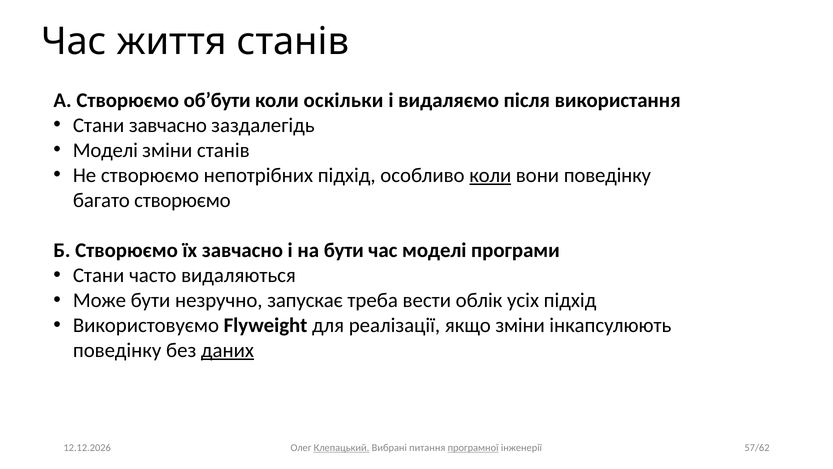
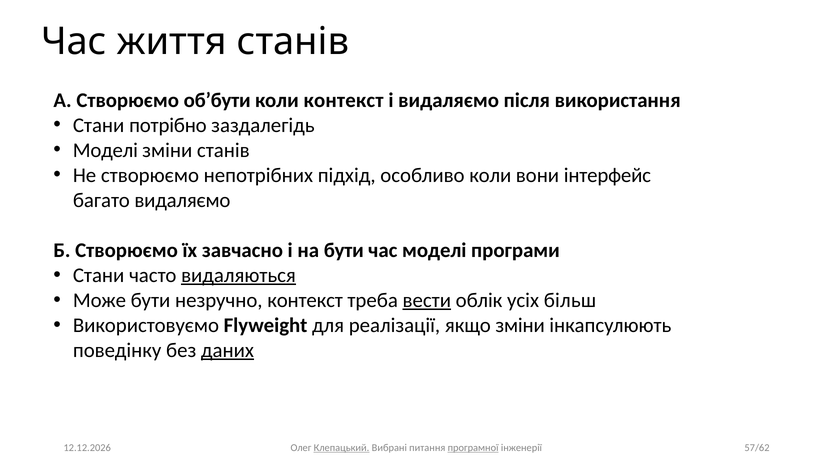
коли оскільки: оскільки -> контекст (344, 100)
Стани завчасно: завчасно -> потрібно (168, 125)
коли underline: present -> none (490, 175)
вони поведінку: поведінку -> інтерфейс (607, 175)
багато створюємо: створюємо -> видаляємо (182, 200)
видаляються underline: none -> present (238, 275)
незручно запускає: запускає -> контекст (305, 300)
вести underline: none -> present (427, 300)
усіх підхід: підхід -> більш (570, 300)
